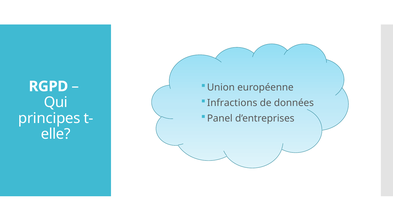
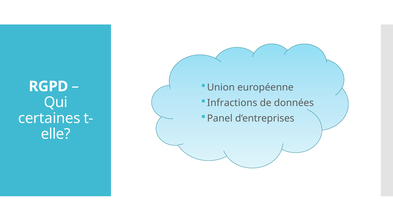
principes: principes -> certaines (49, 118)
